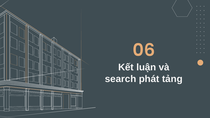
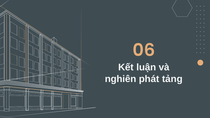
search: search -> nghiên (121, 79)
